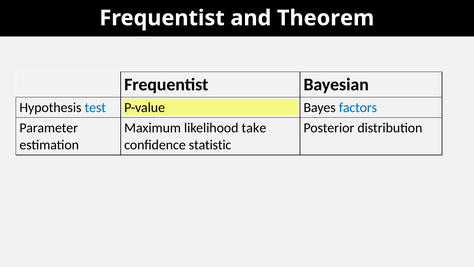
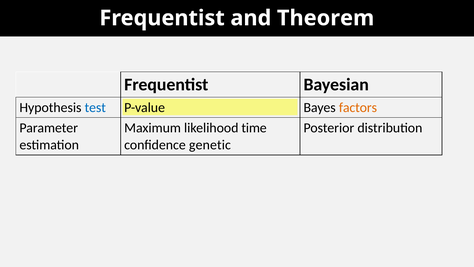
factors colour: blue -> orange (358, 107)
take: take -> time (254, 128)
statistic: statistic -> genetic (210, 145)
